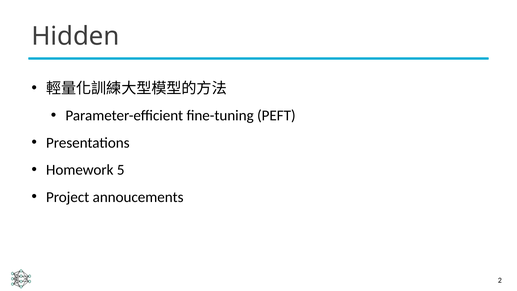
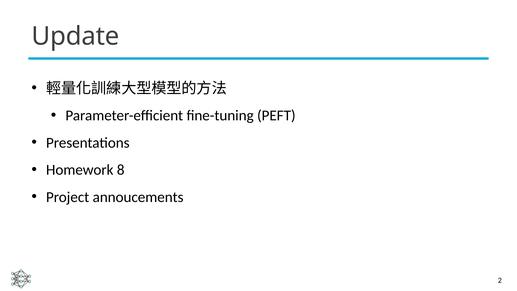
Hidden: Hidden -> Update (76, 36)
5: 5 -> 8 (121, 170)
